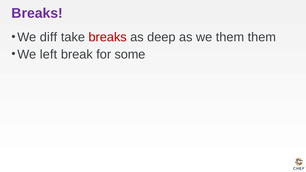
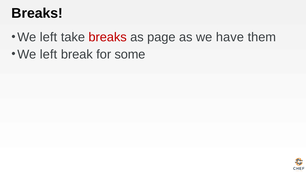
Breaks colour: purple -> black (37, 13)
diff: diff -> left (48, 37)
deep: deep -> page (161, 37)
we them: them -> have (230, 37)
